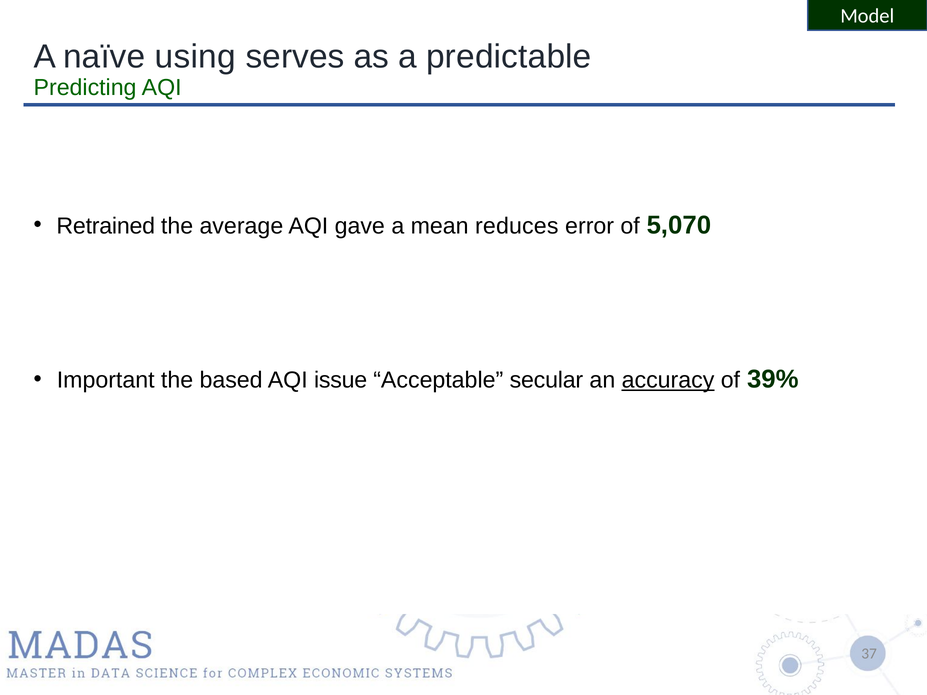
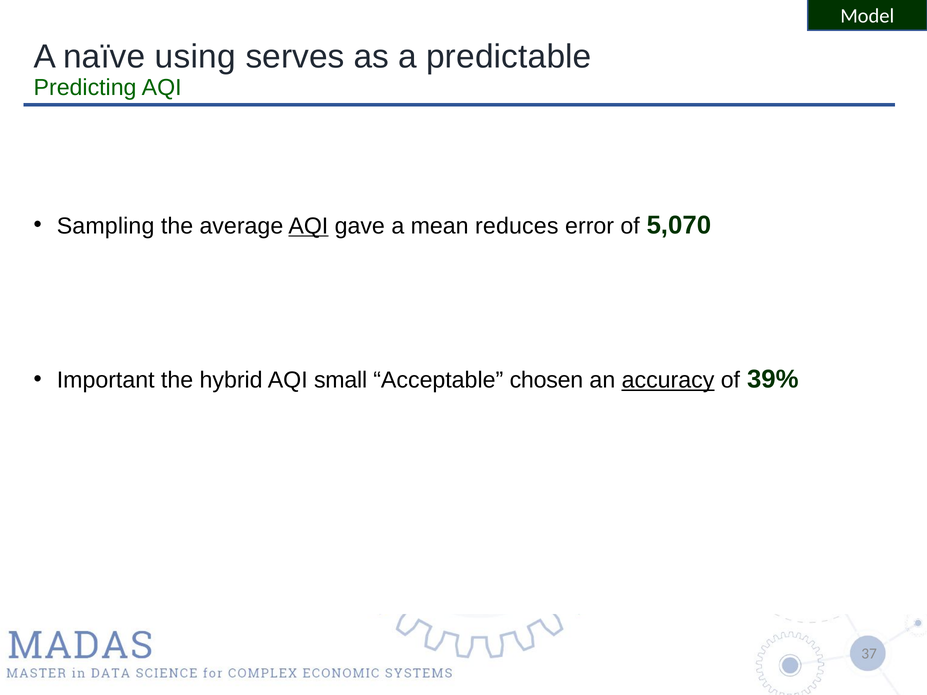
Retrained: Retrained -> Sampling (106, 226)
AQI underline: none -> present (308, 226)
based: based -> hybrid (231, 380)
issue: issue -> small (341, 380)
secular: secular -> chosen (546, 380)
